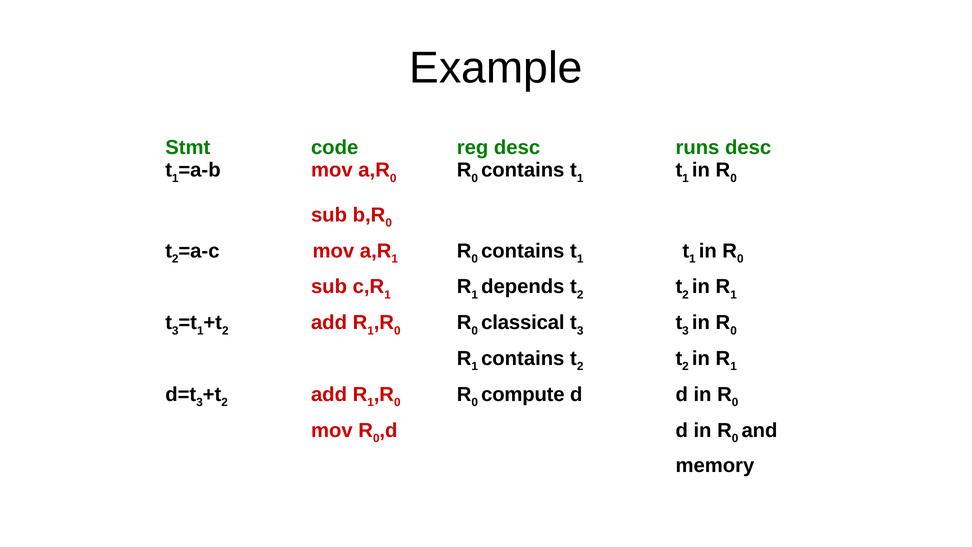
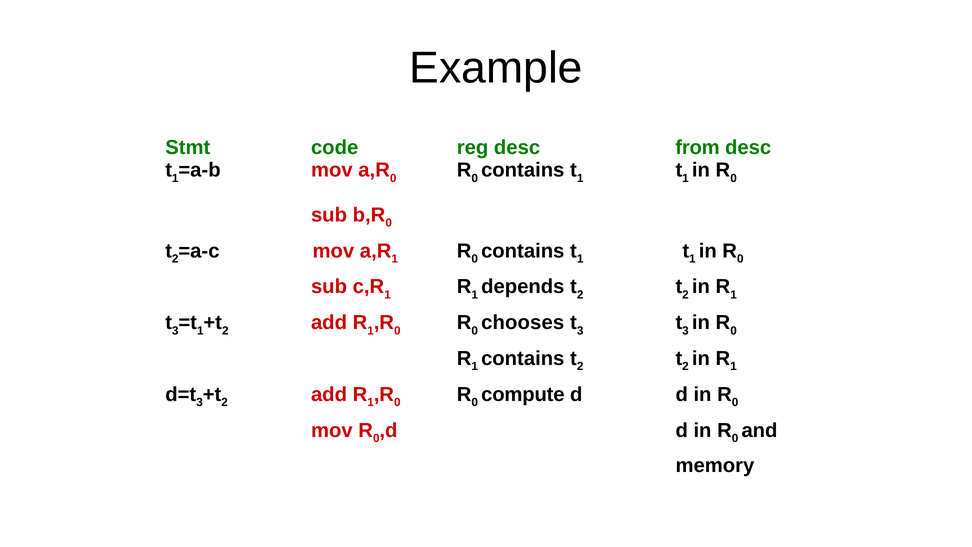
runs: runs -> from (698, 148)
classical: classical -> chooses (523, 323)
